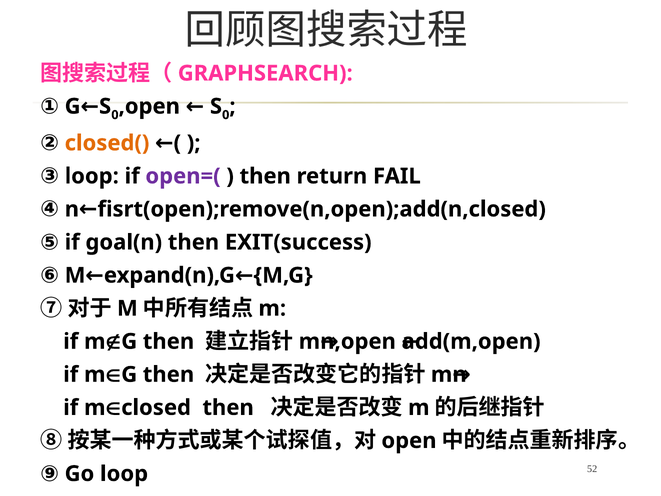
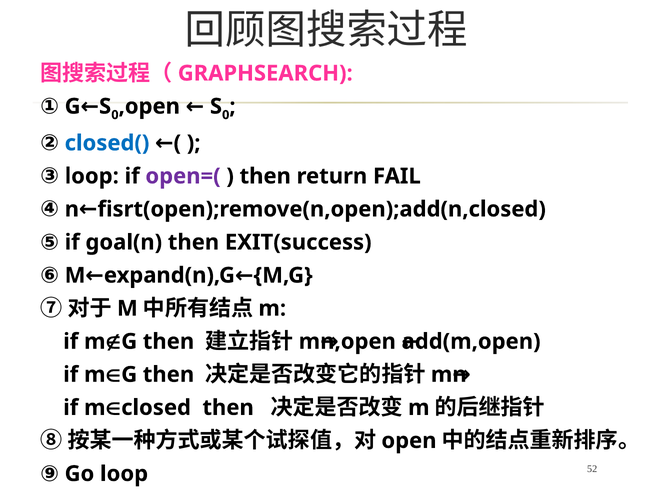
closed( colour: orange -> blue (107, 143)
